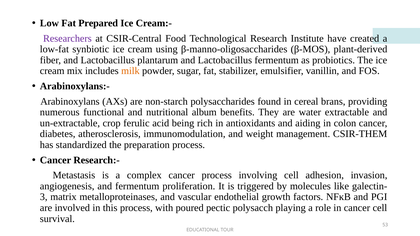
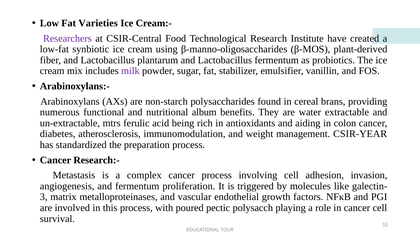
Prepared: Prepared -> Varieties (98, 23)
milk colour: orange -> purple (130, 71)
crop: crop -> mtrs (112, 123)
CSIR-THEM: CSIR-THEM -> CSIR-YEAR (360, 134)
